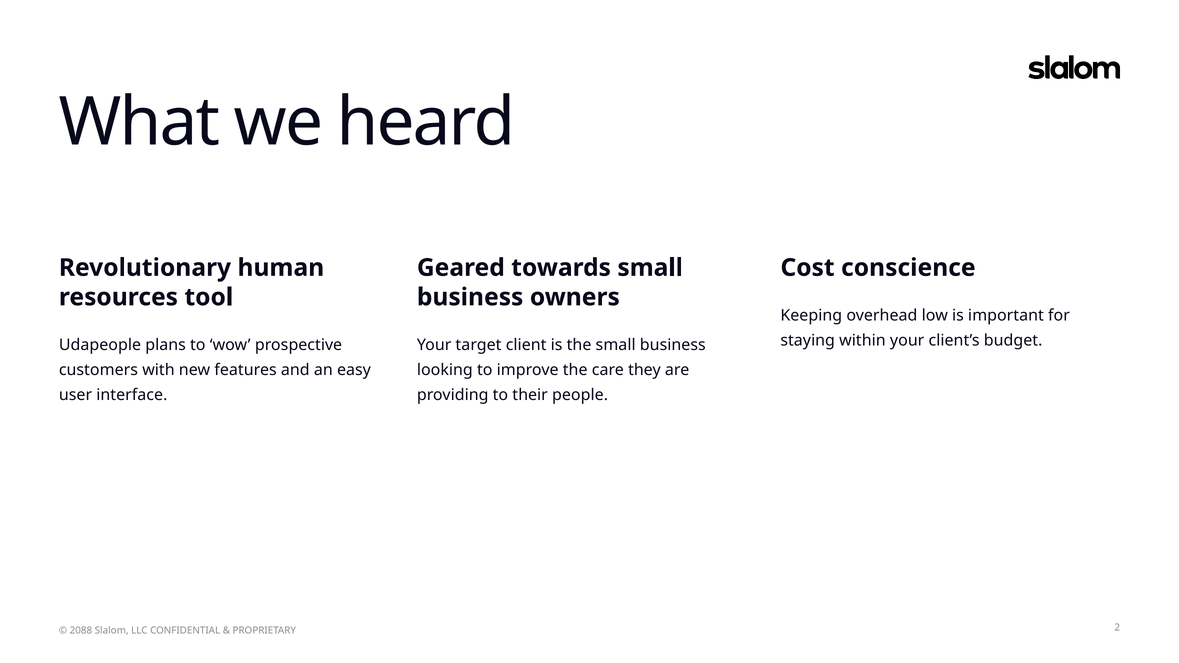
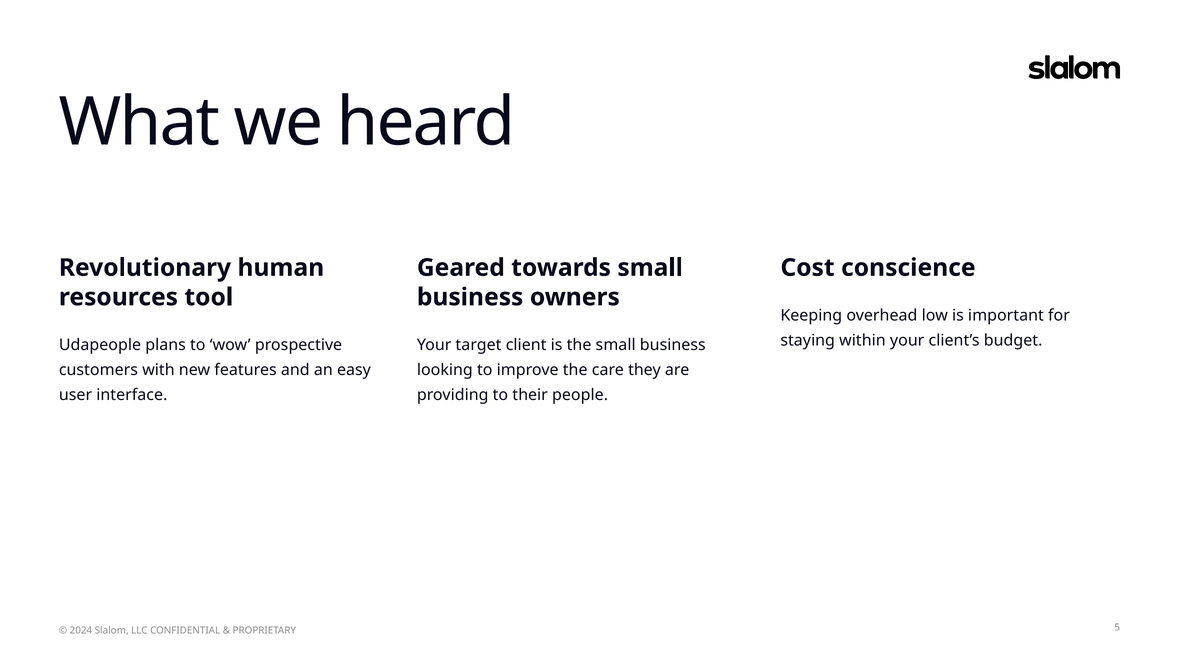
2088: 2088 -> 2024 (81, 630)
2: 2 -> 5 (1117, 628)
